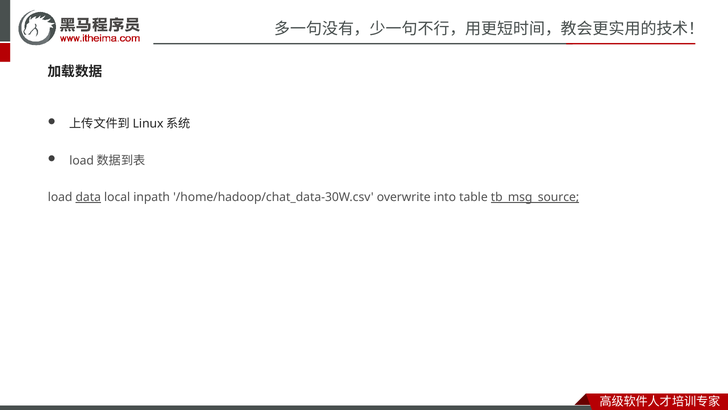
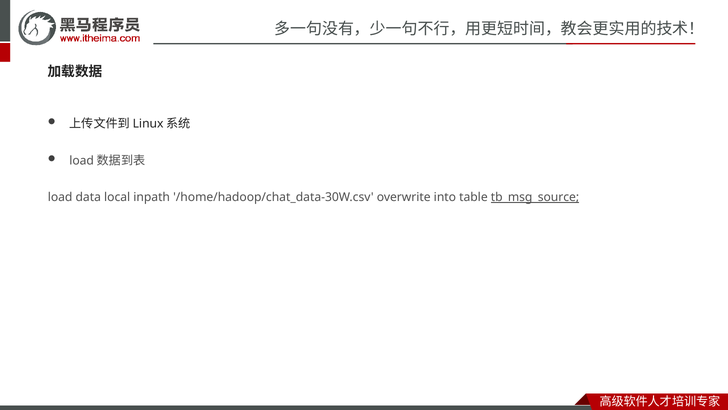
data underline: present -> none (88, 197)
